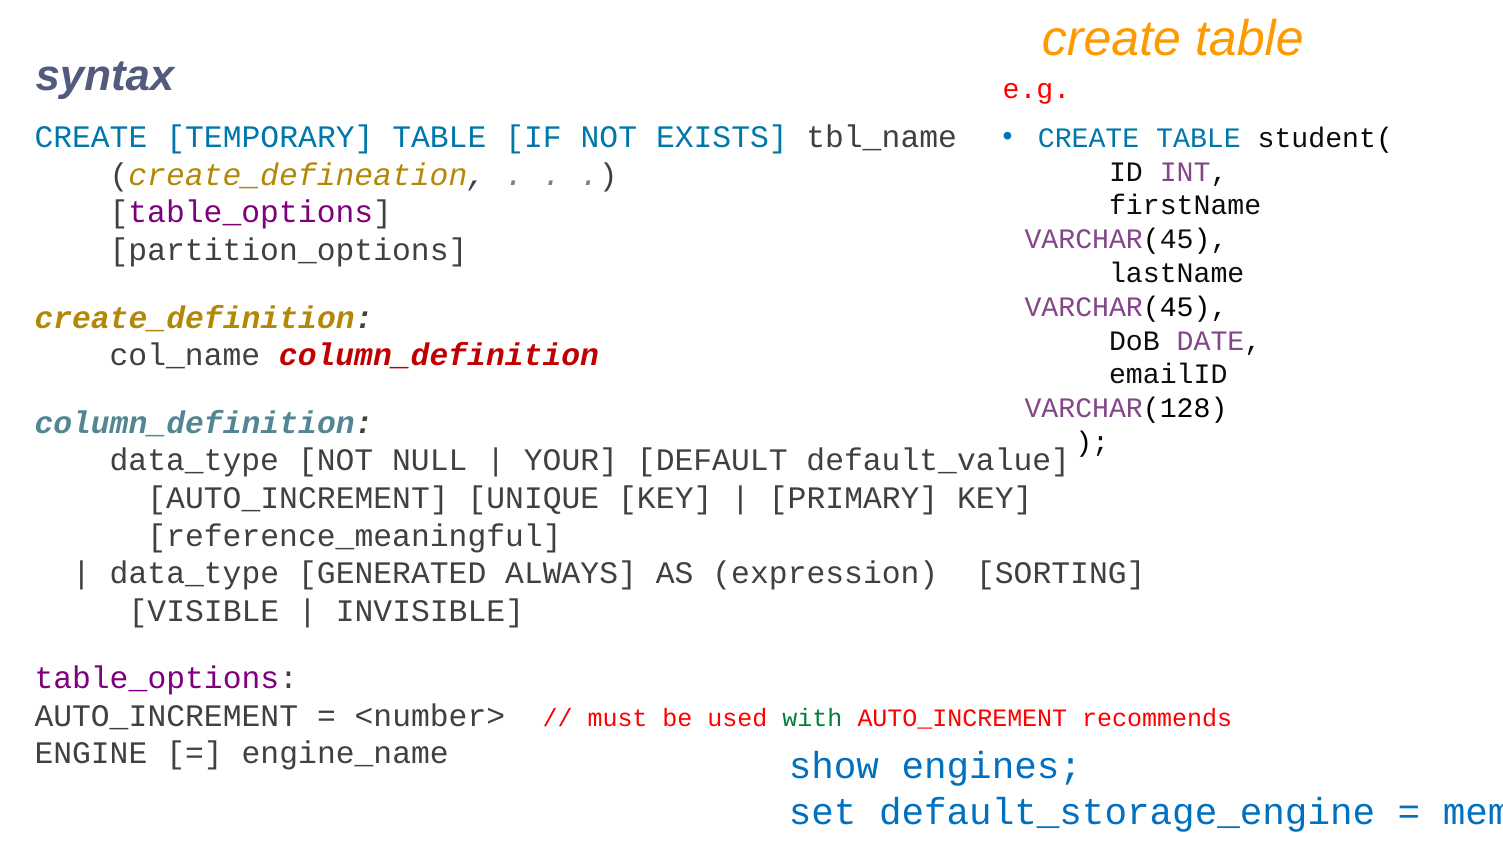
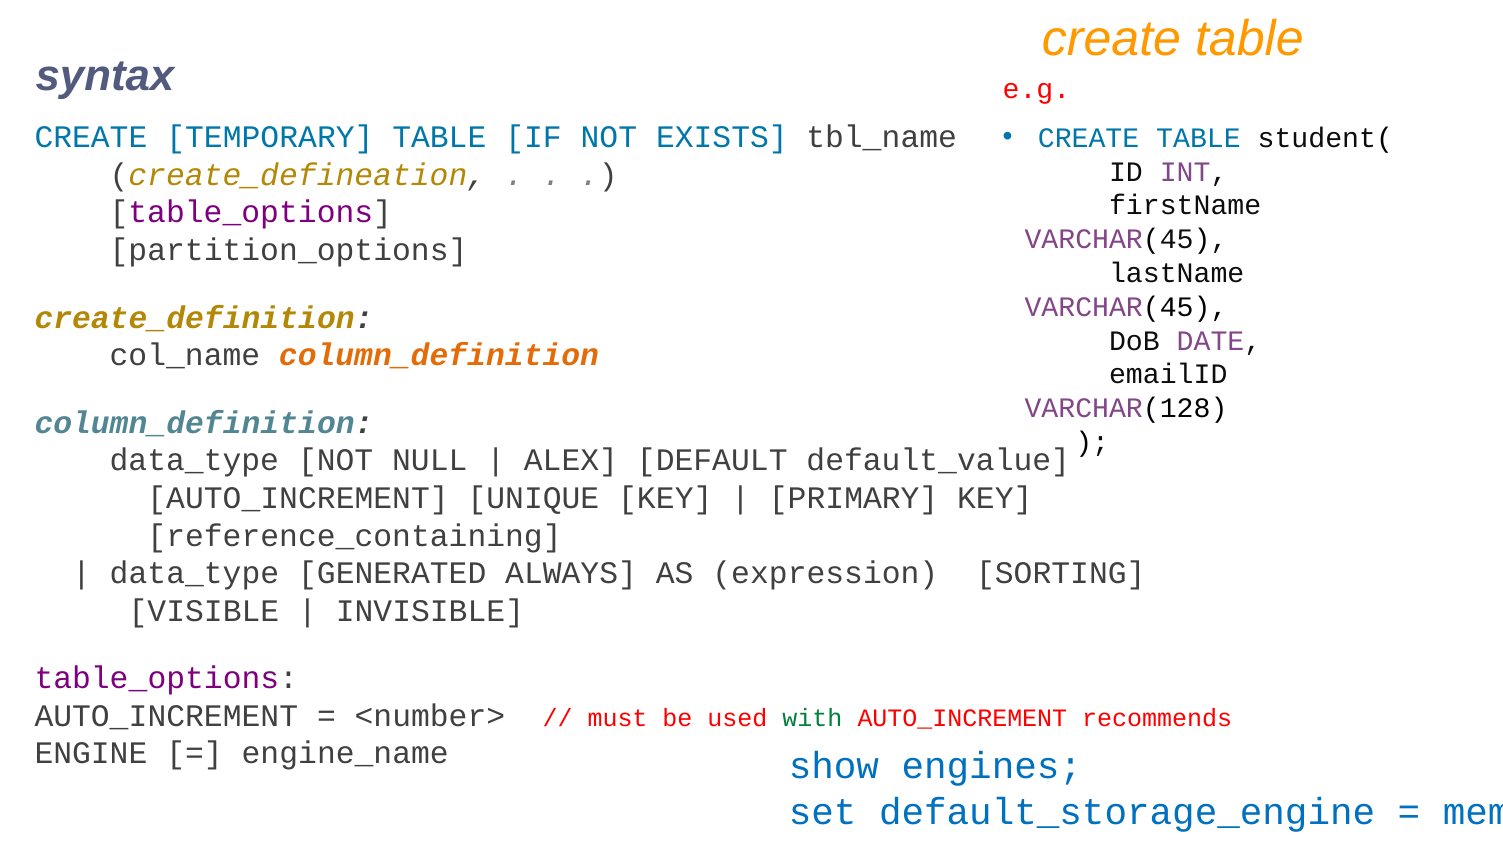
column_definition colour: red -> orange (439, 356)
YOUR: YOUR -> ALEX (571, 461)
reference_meaningful: reference_meaningful -> reference_containing (355, 536)
